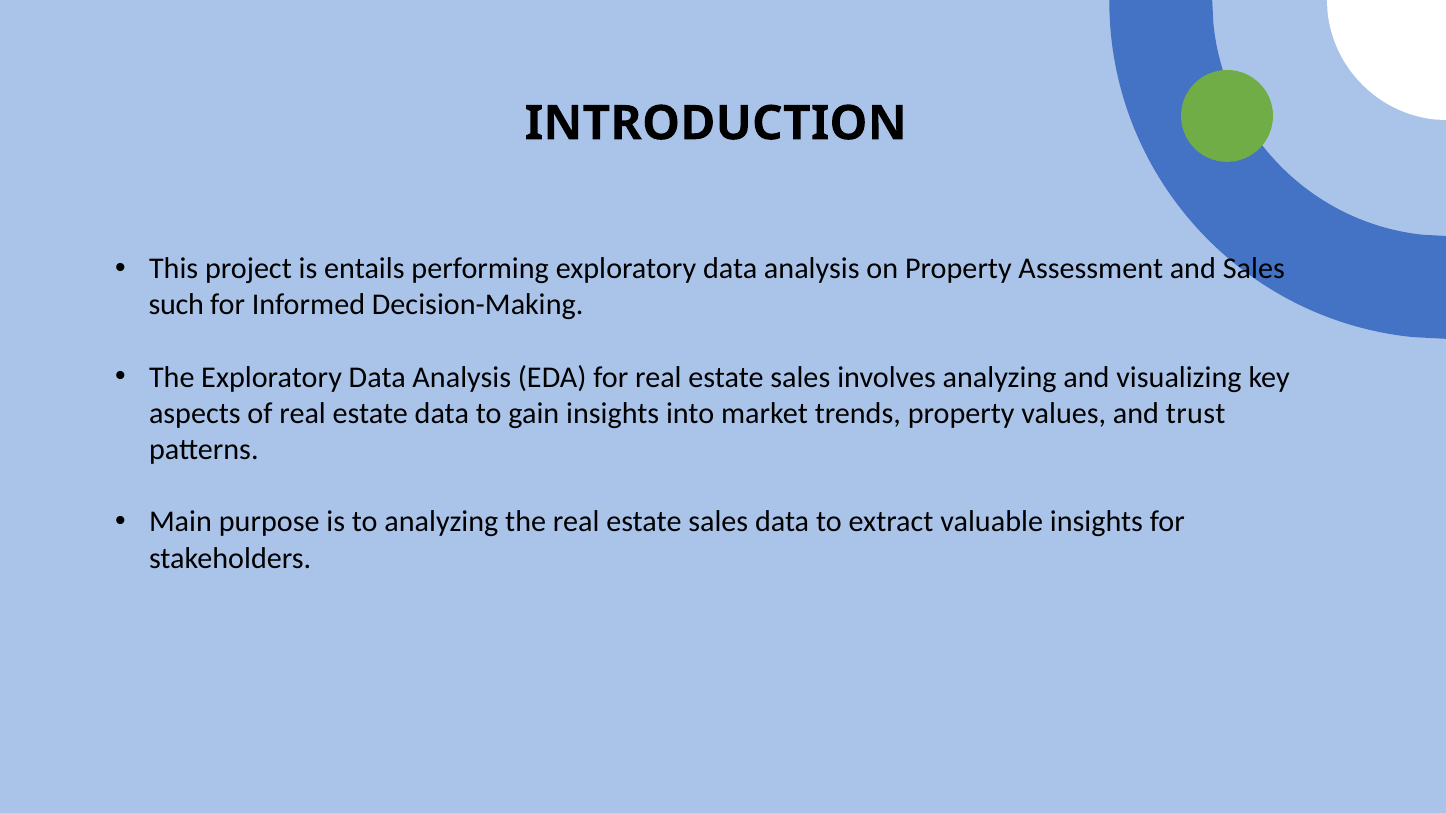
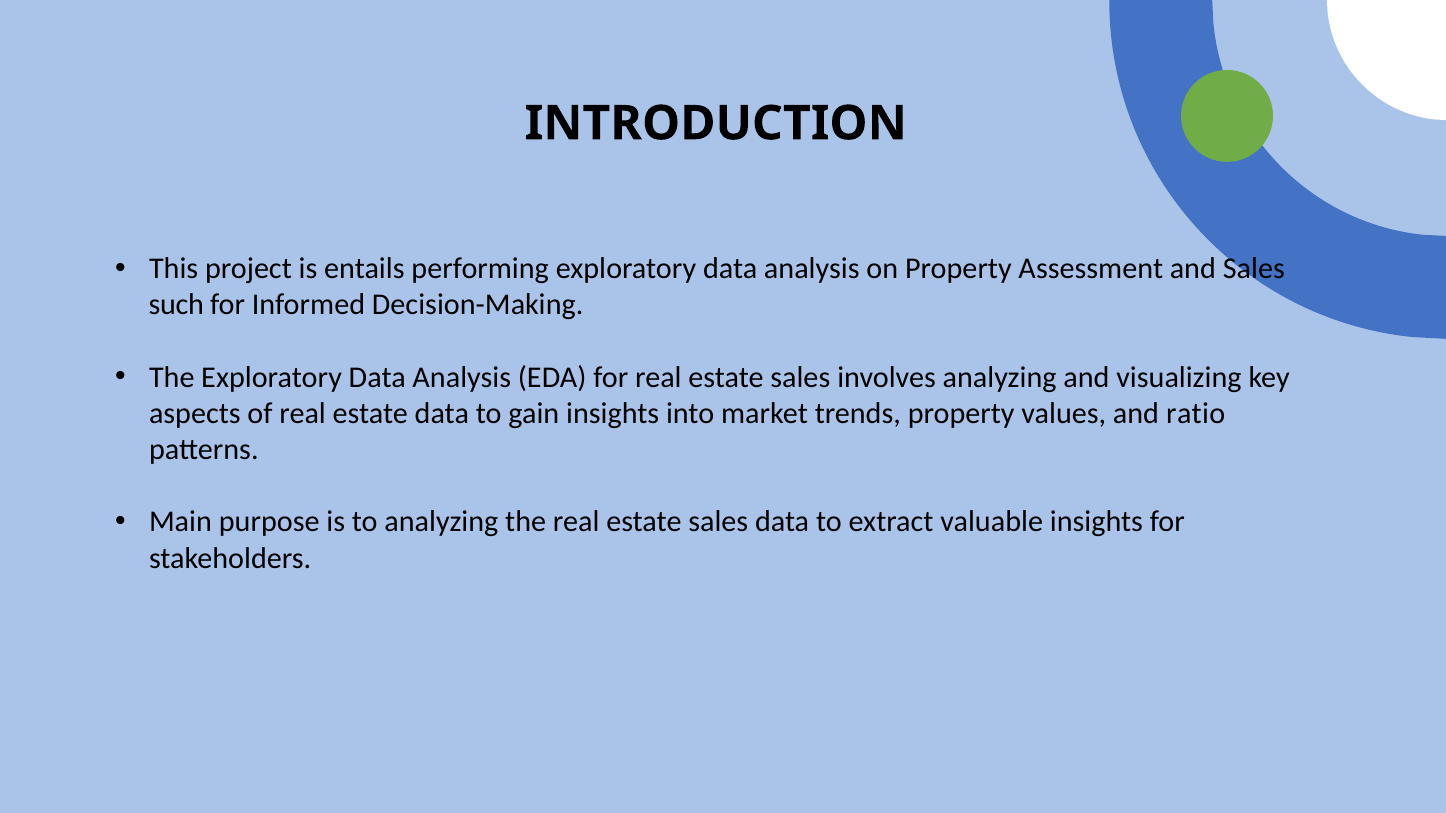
trust: trust -> ratio (1196, 414)
